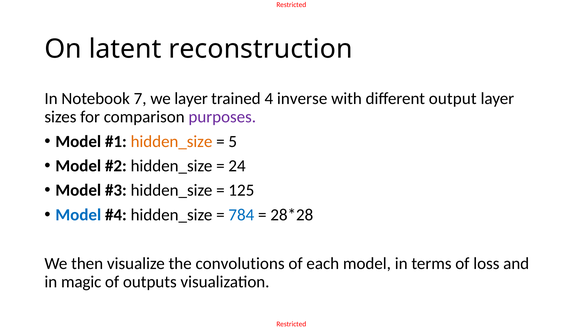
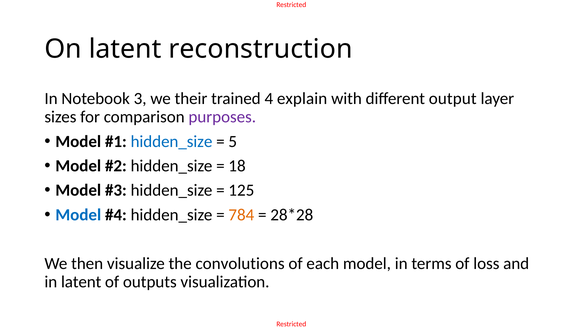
7: 7 -> 3 (140, 99)
we layer: layer -> their (191, 99)
inverse: inverse -> explain (302, 99)
hidden_size colour: orange -> blue (171, 141)
24: 24 -> 18 (237, 166)
784 colour: blue -> orange (241, 215)
in magic: magic -> latent (81, 282)
